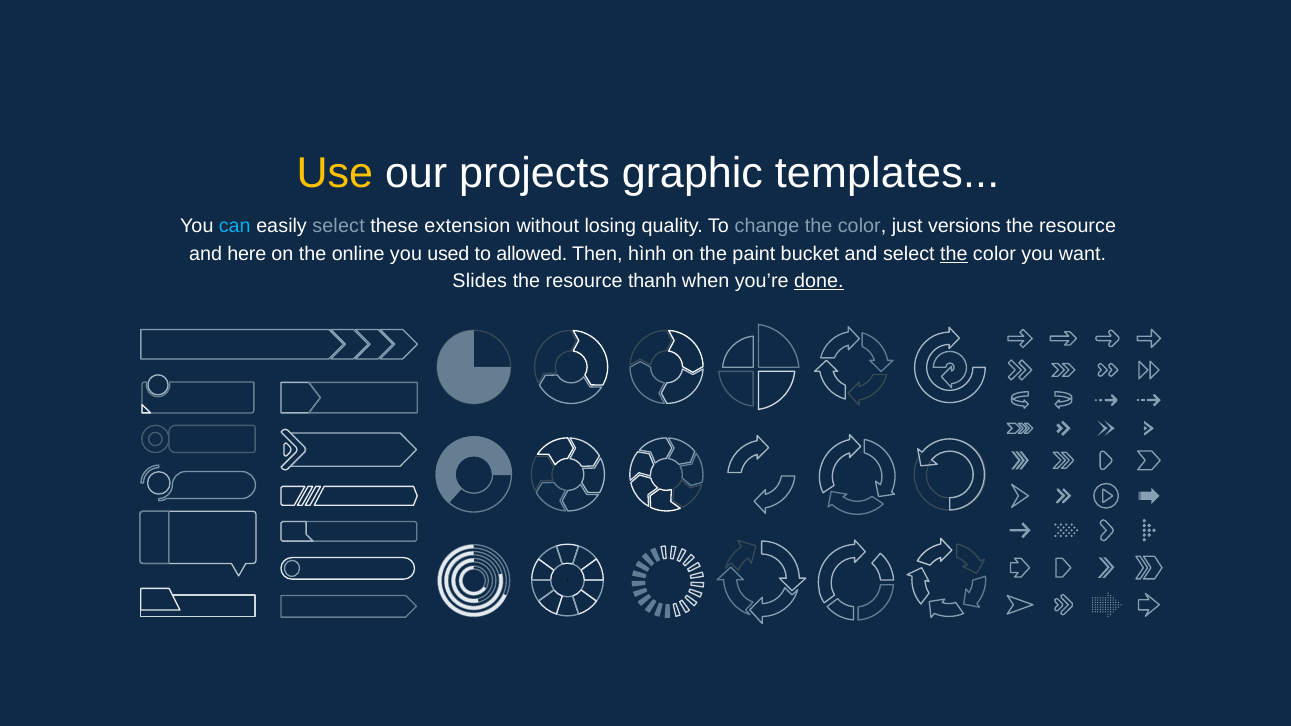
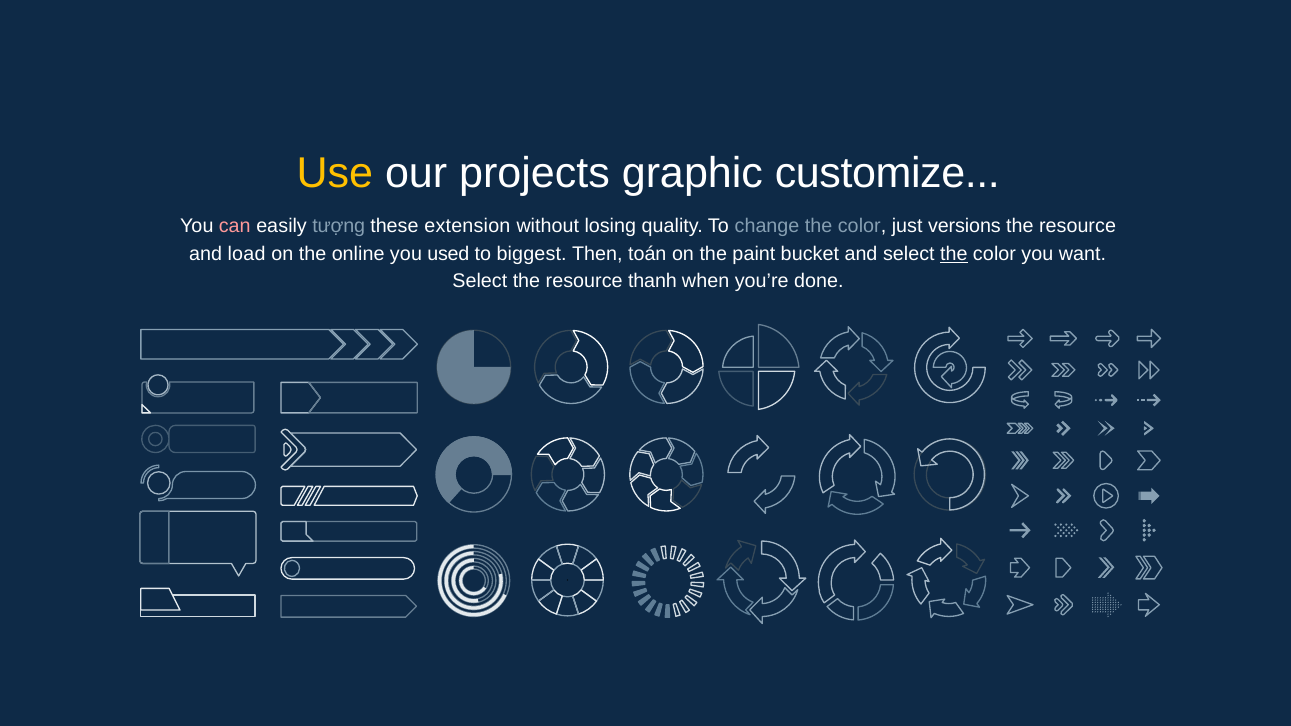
templates: templates -> customize (887, 174)
can colour: light blue -> pink (235, 227)
easily select: select -> tượng (339, 227)
here: here -> load (247, 254)
allowed: allowed -> biggest (532, 254)
hình: hình -> toán (647, 254)
Slides: Slides -> Select (480, 281)
done underline: present -> none (819, 281)
